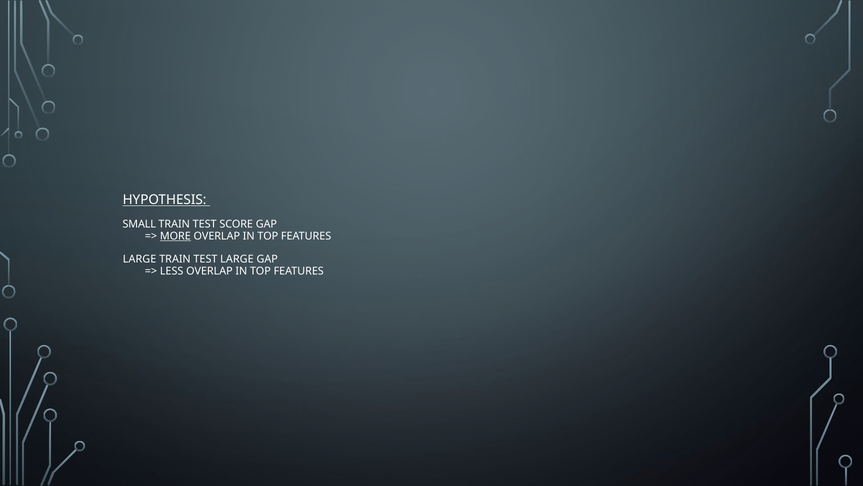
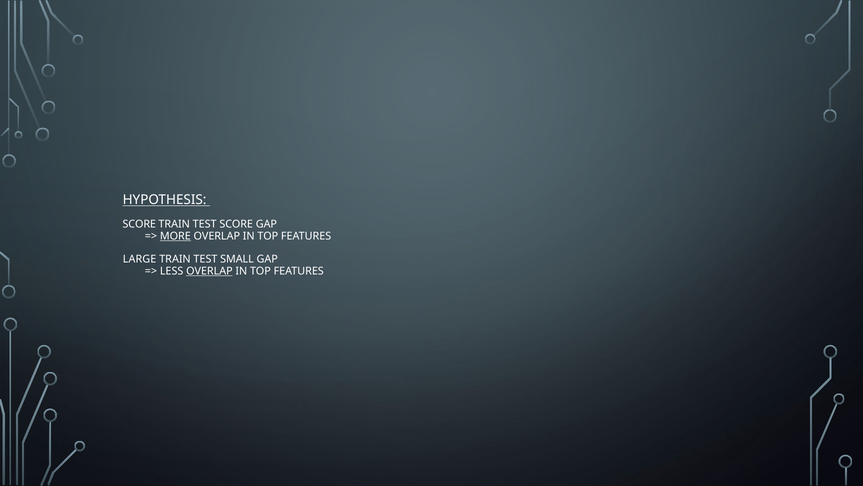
SMALL: SMALL -> SCORE (139, 224)
TEST LARGE: LARGE -> SMALL (237, 259)
OVERLAP underline: none -> present (209, 271)
